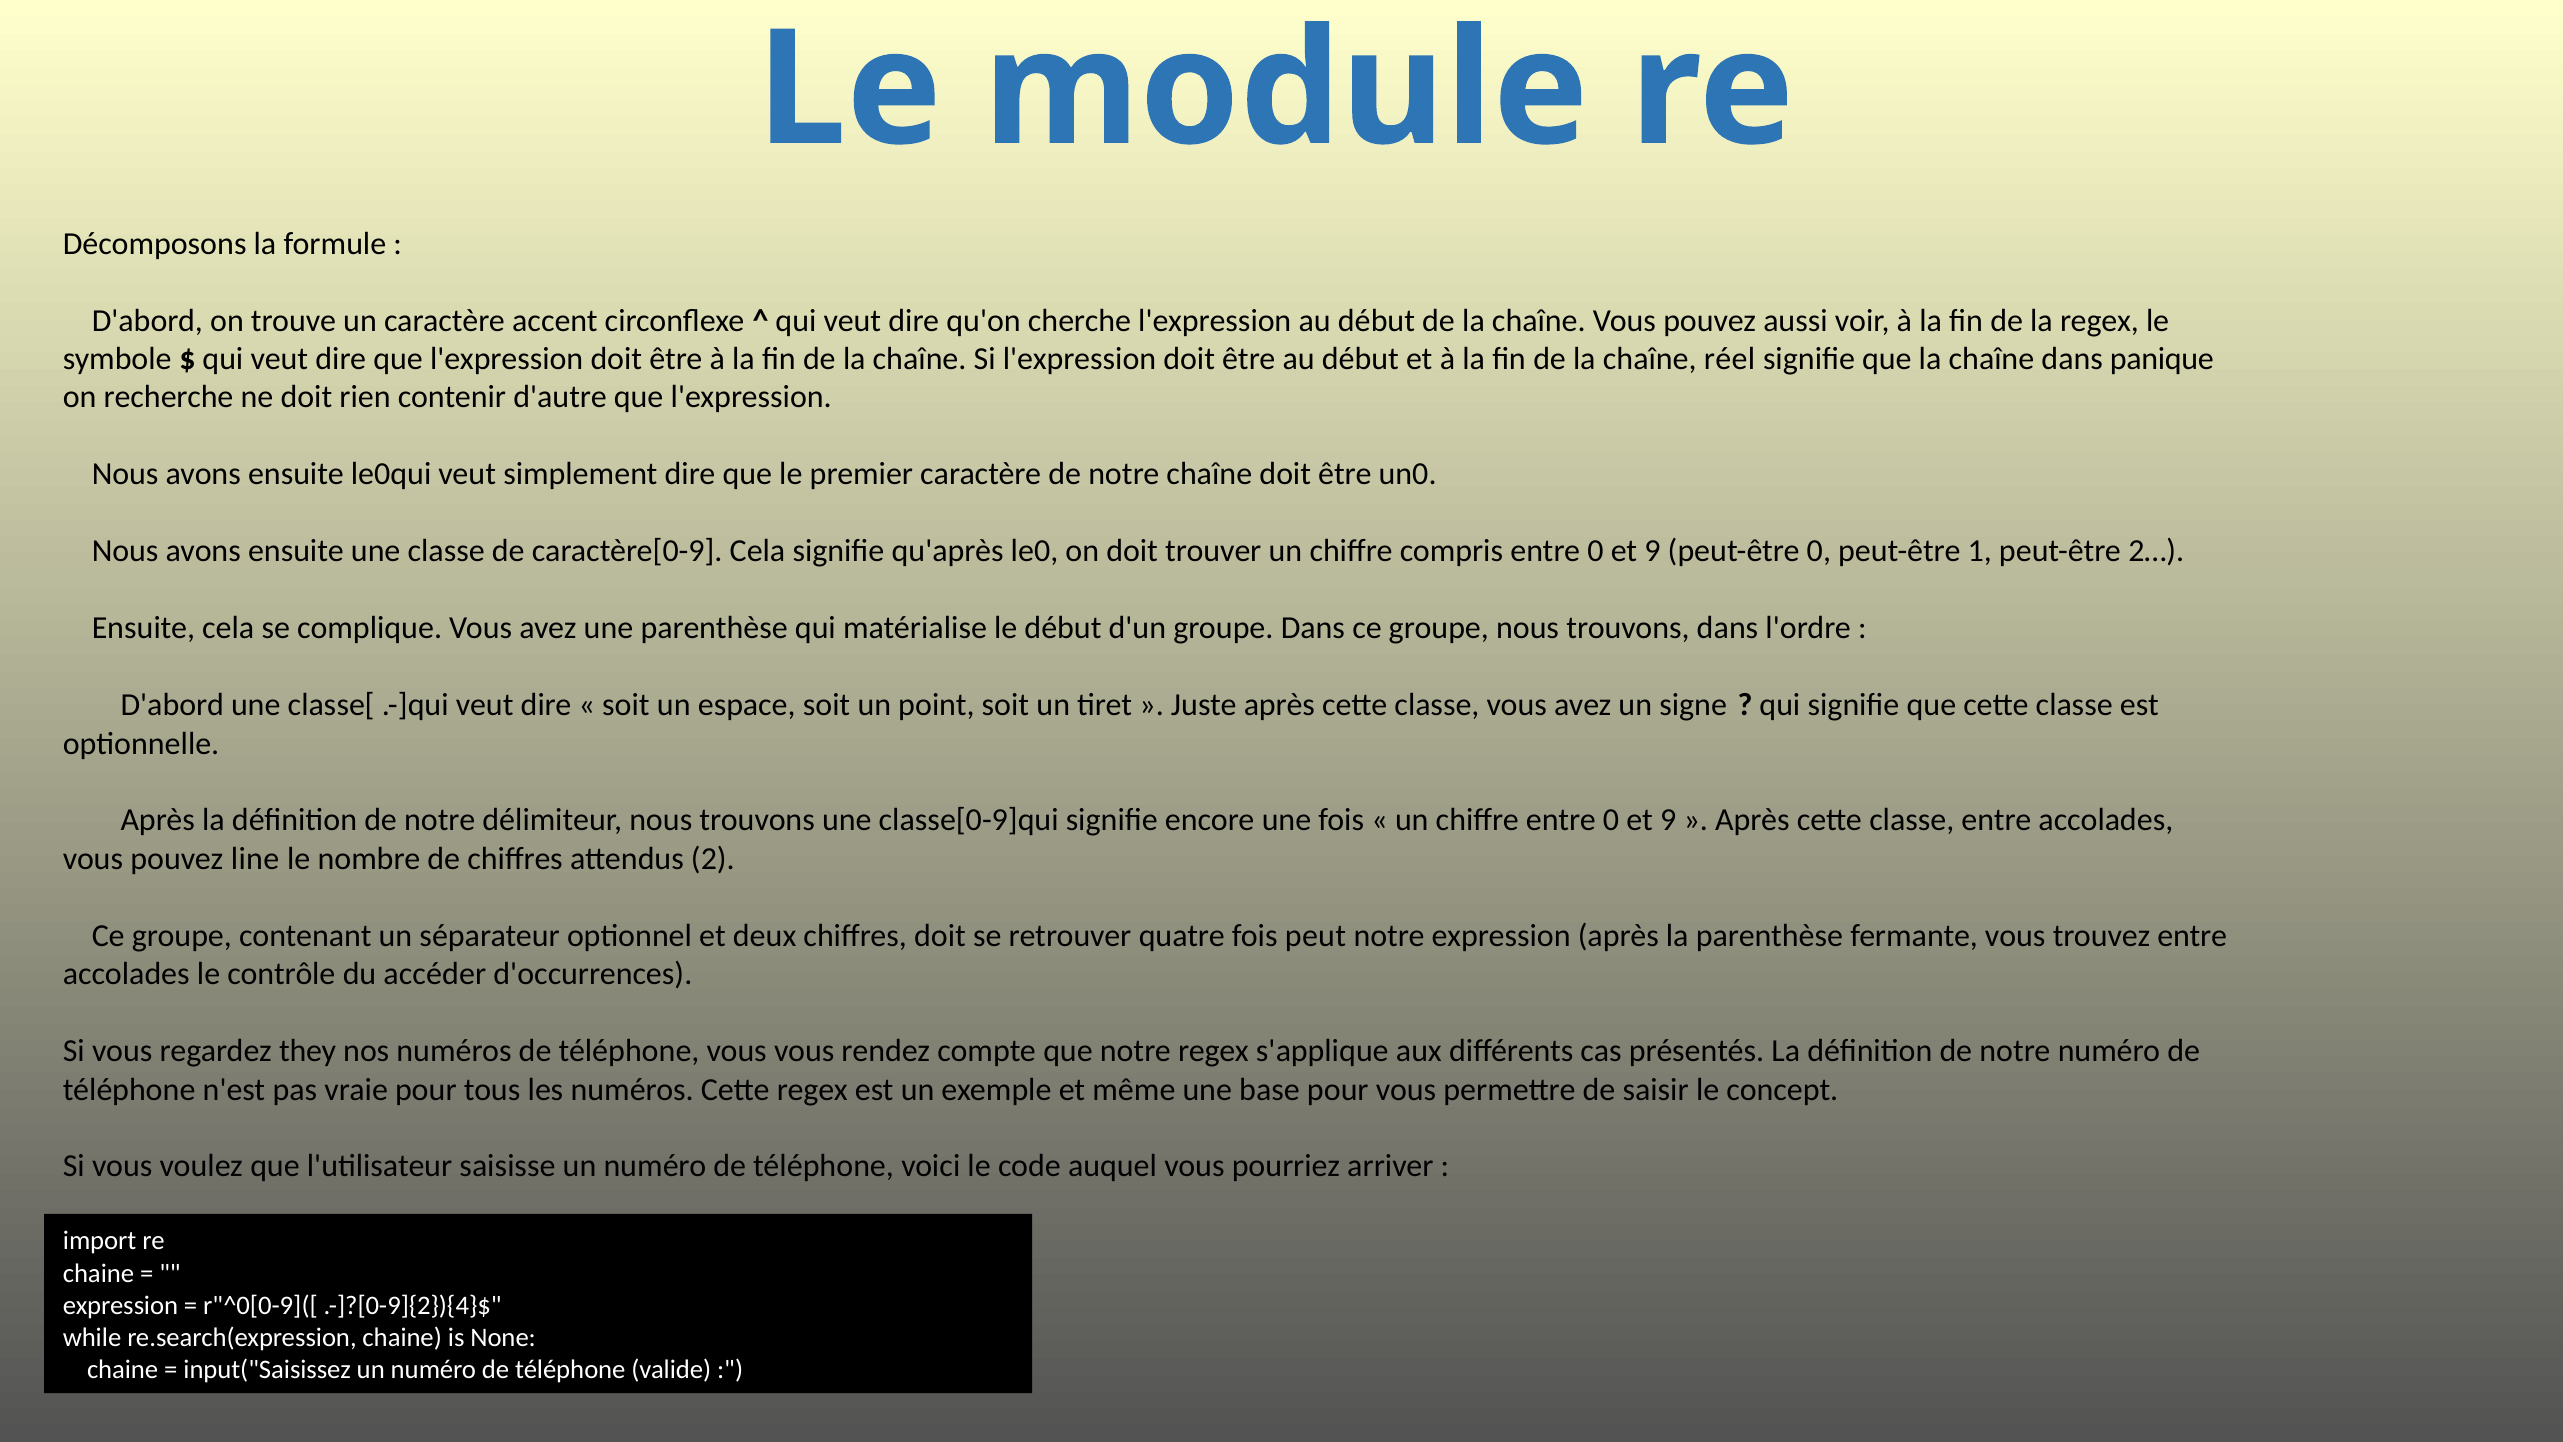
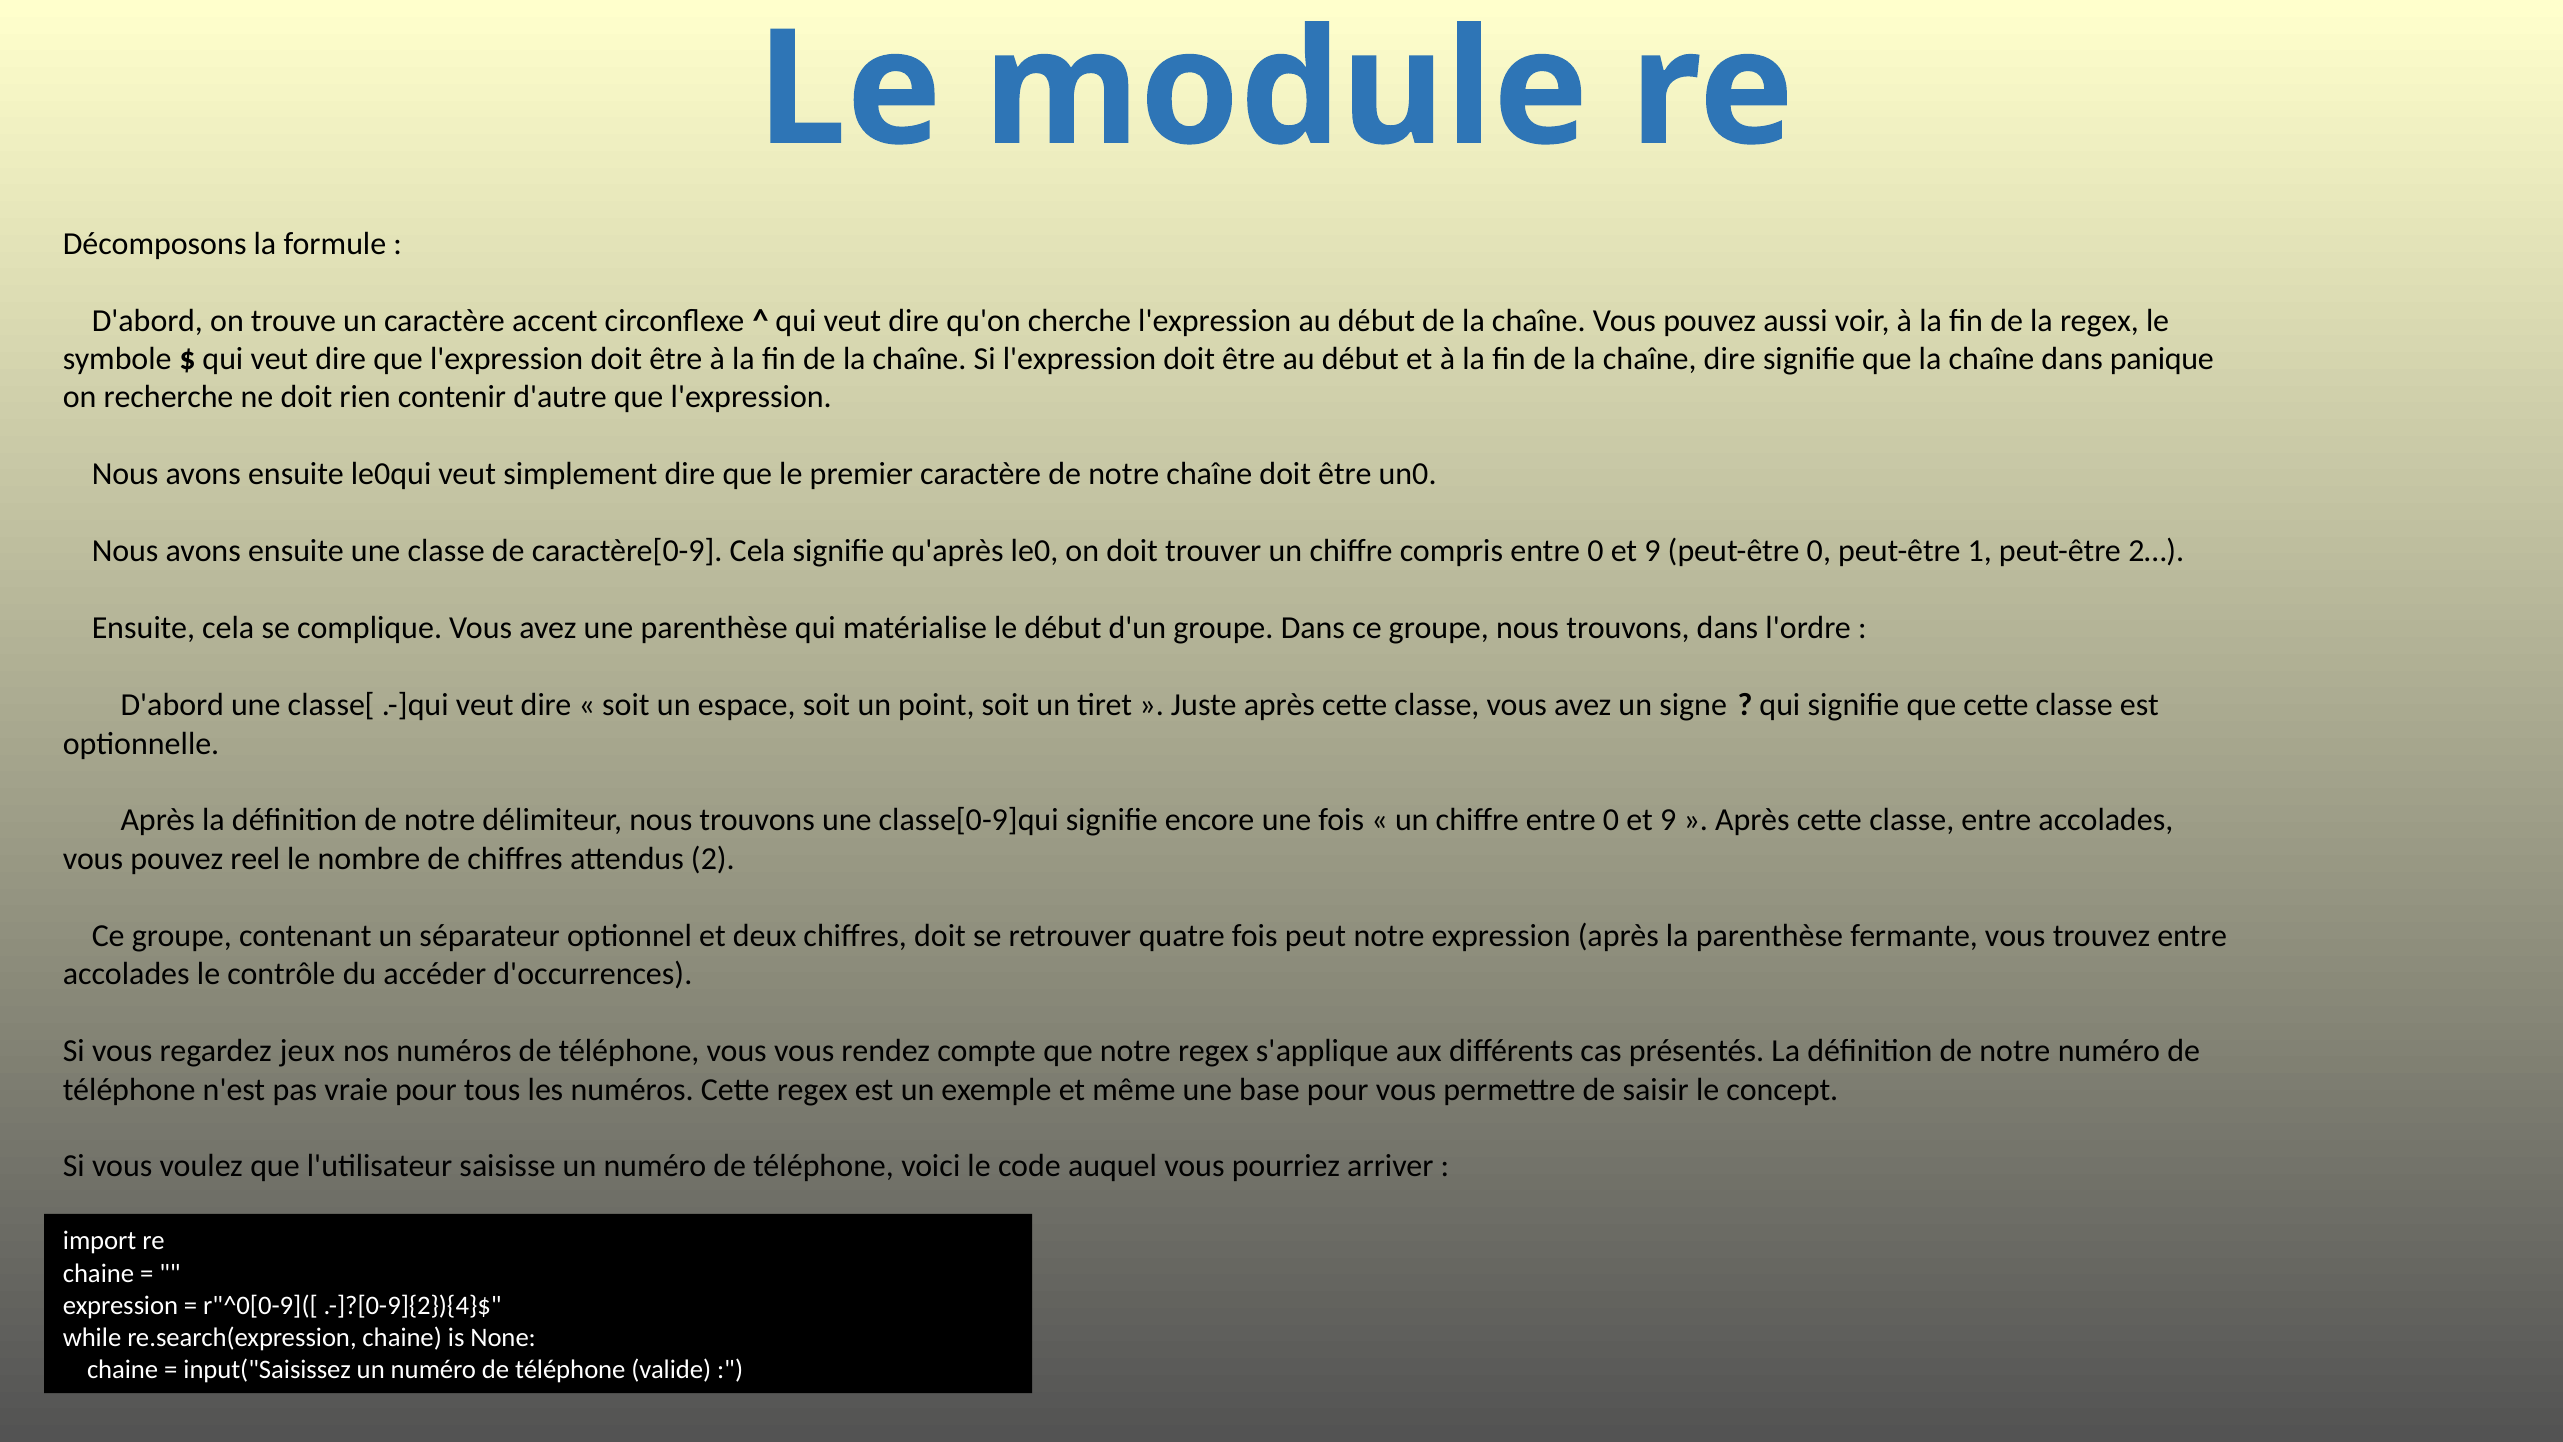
chaîne réel: réel -> dire (1730, 359)
line: line -> reel (255, 859)
they: they -> jeux (307, 1051)
